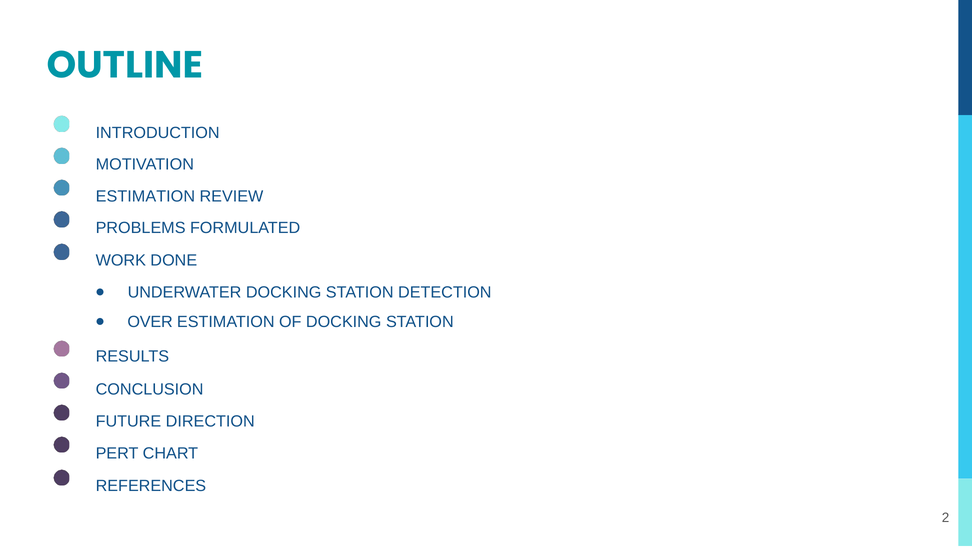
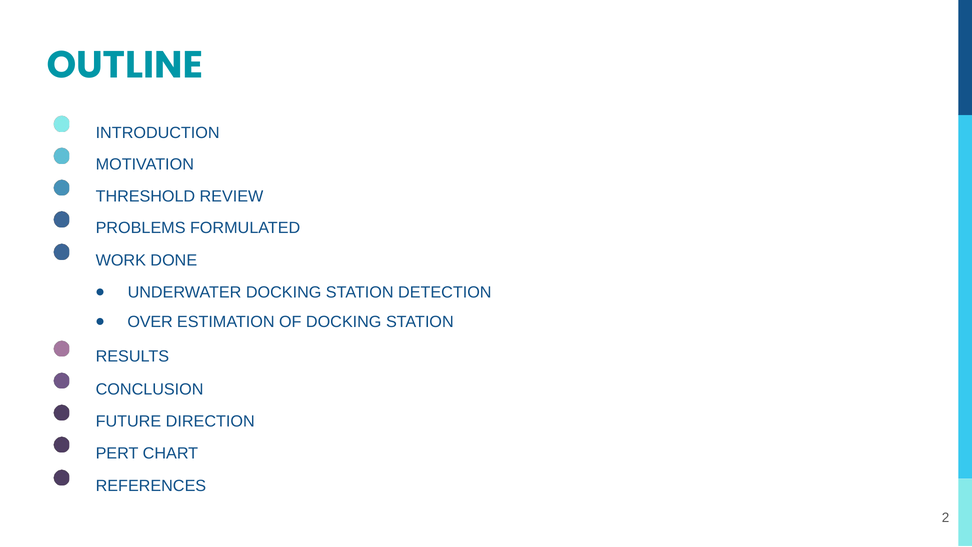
ESTIMATION: ESTIMATION -> THRESHOLD (145, 196)
